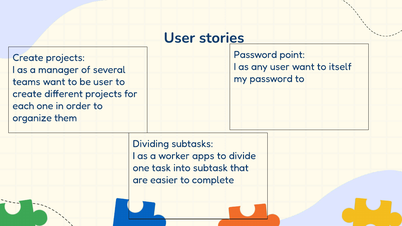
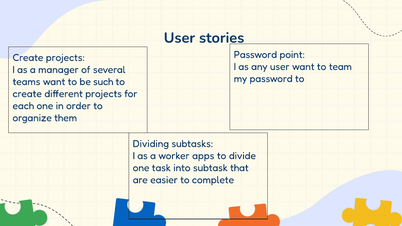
itself: itself -> team (340, 67)
be user: user -> such (103, 82)
